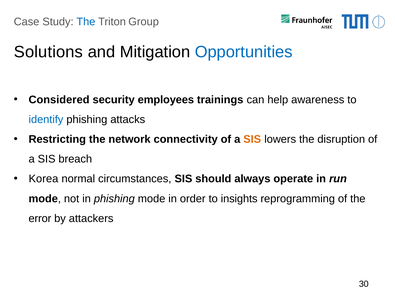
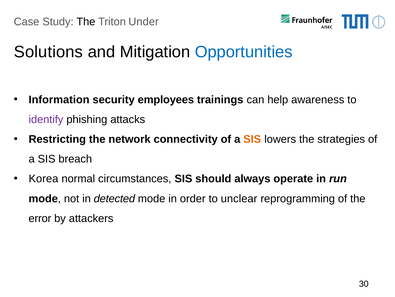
The colour: blue -> black (86, 22)
Group: Group -> Under (144, 22)
Considered: Considered -> Information (59, 99)
identify colour: blue -> purple (46, 119)
disruption: disruption -> strategies (341, 139)
in phishing: phishing -> detected (114, 198)
insights: insights -> unclear (239, 198)
